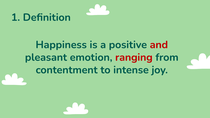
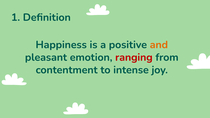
and colour: red -> orange (159, 45)
